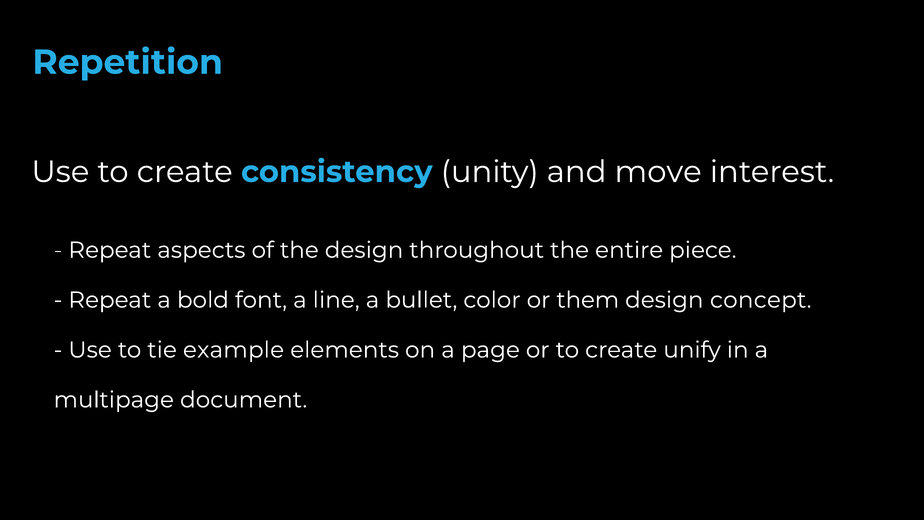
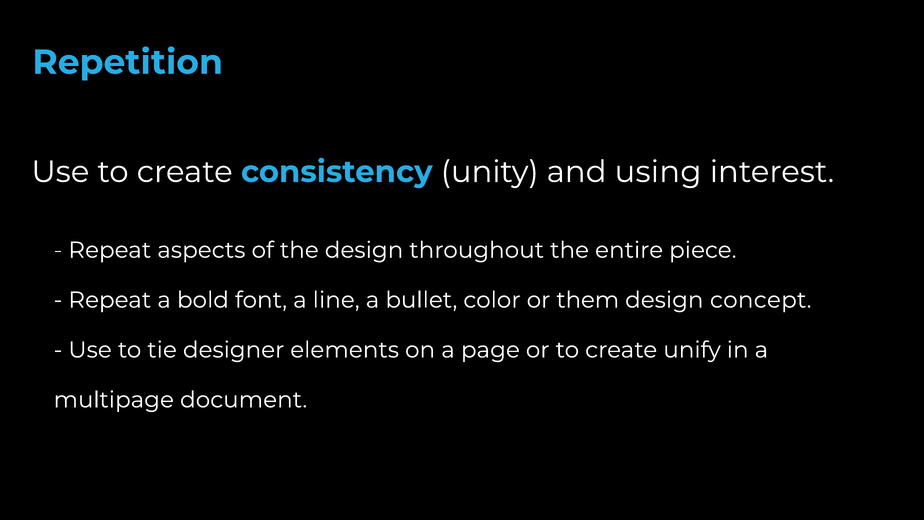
move: move -> using (658, 172)
example: example -> designer (234, 350)
